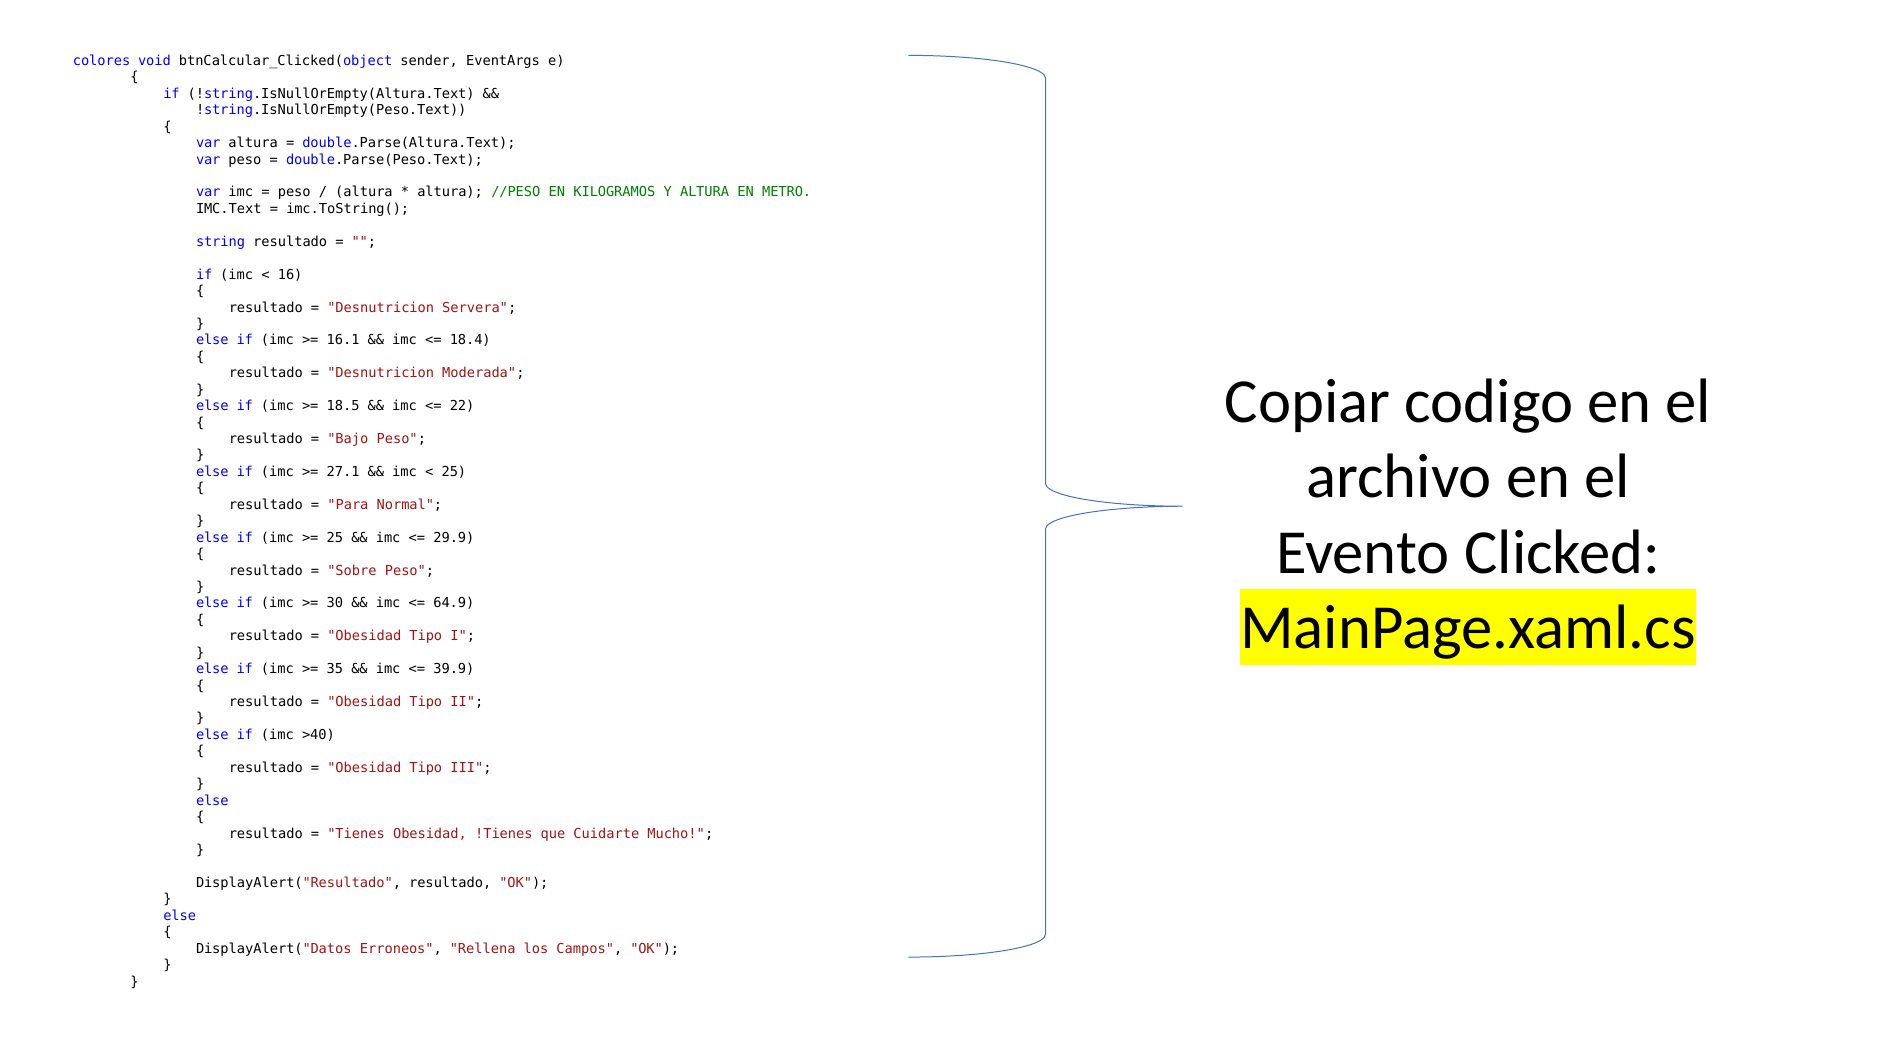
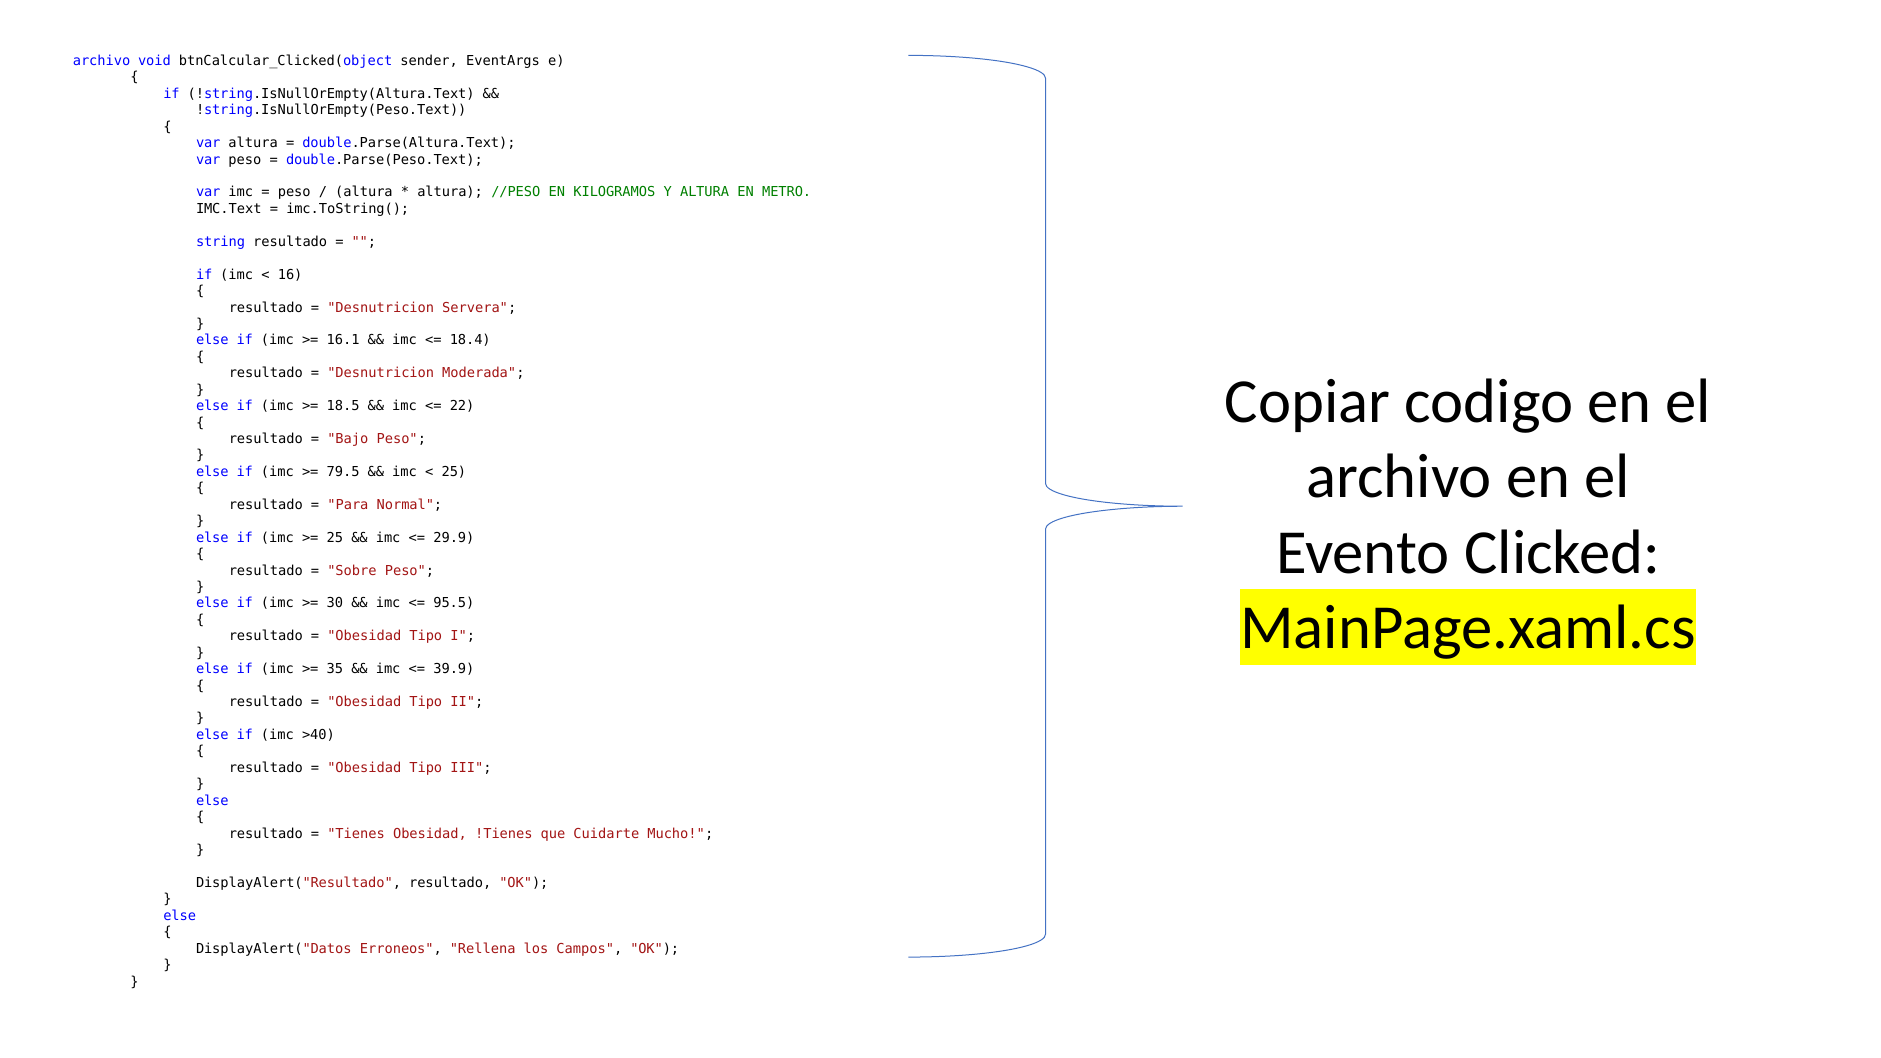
colores: colores -> archivo (102, 61)
27.1: 27.1 -> 79.5 (343, 472)
64.9: 64.9 -> 95.5 (454, 603)
